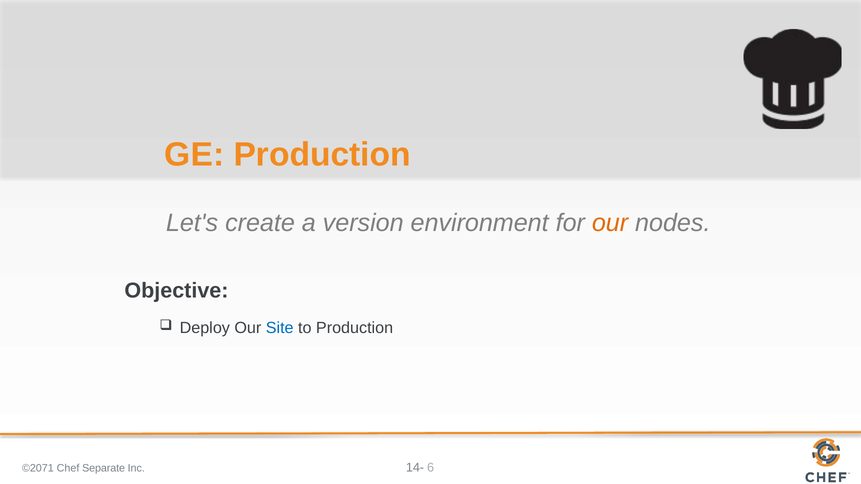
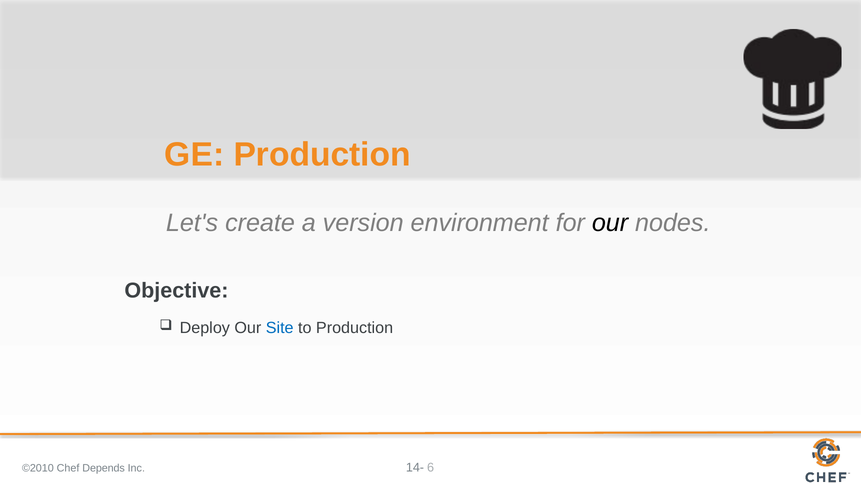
our colour: orange -> black (610, 223)
©2071: ©2071 -> ©2010 (38, 469)
Separate: Separate -> Depends (104, 469)
